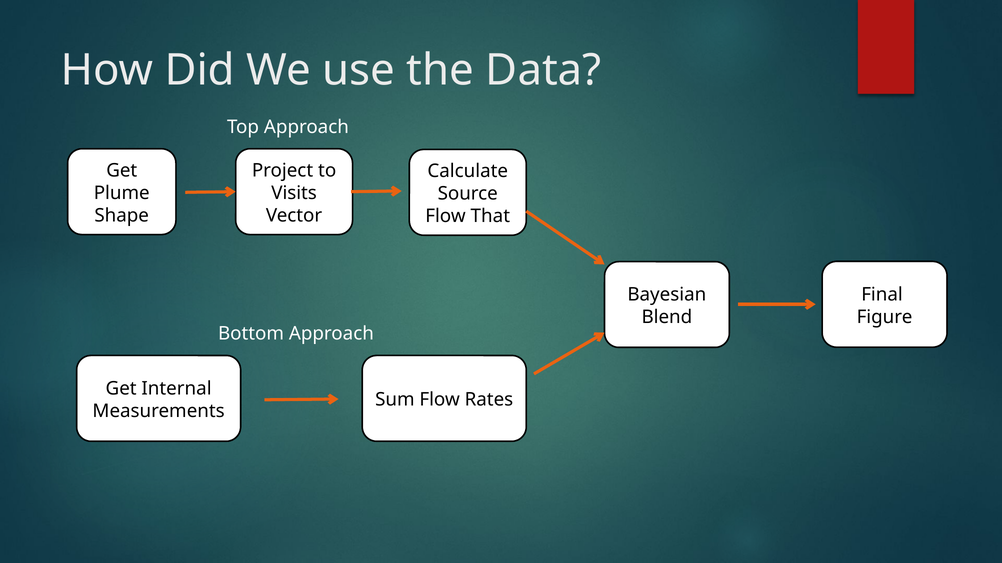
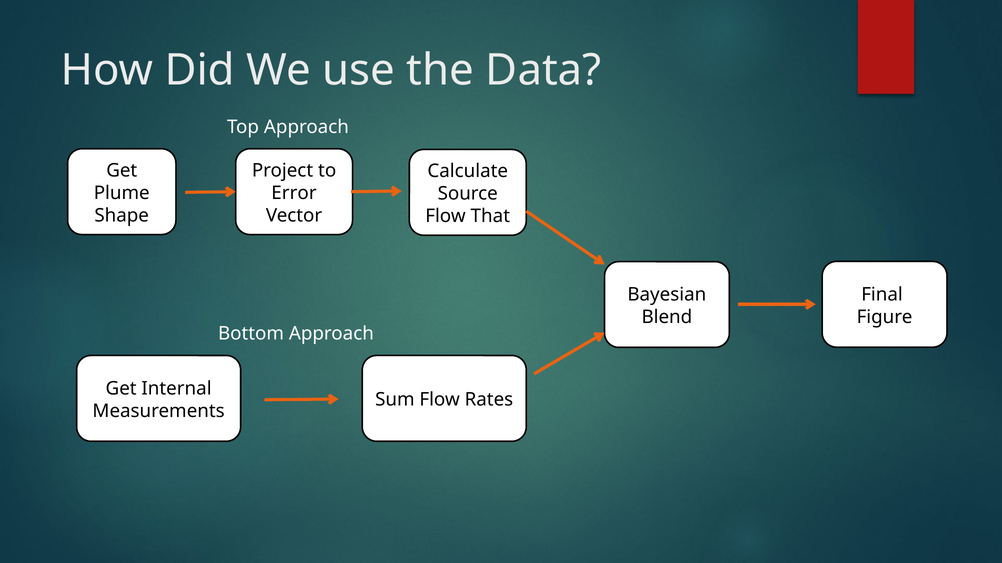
Visits: Visits -> Error (294, 193)
